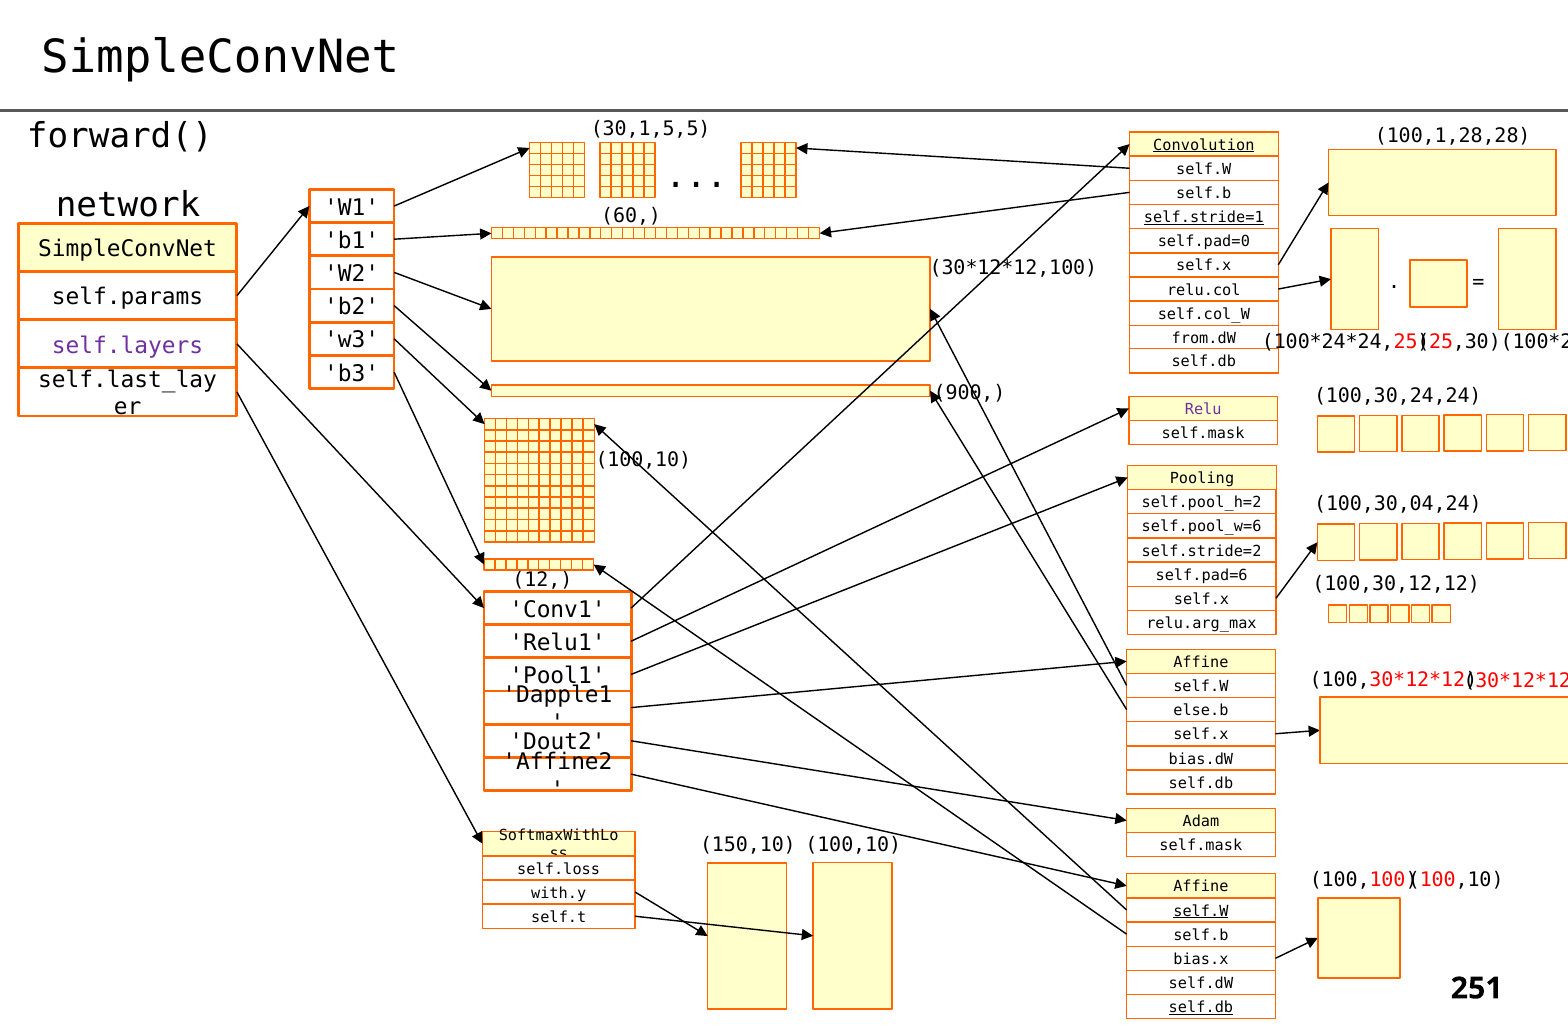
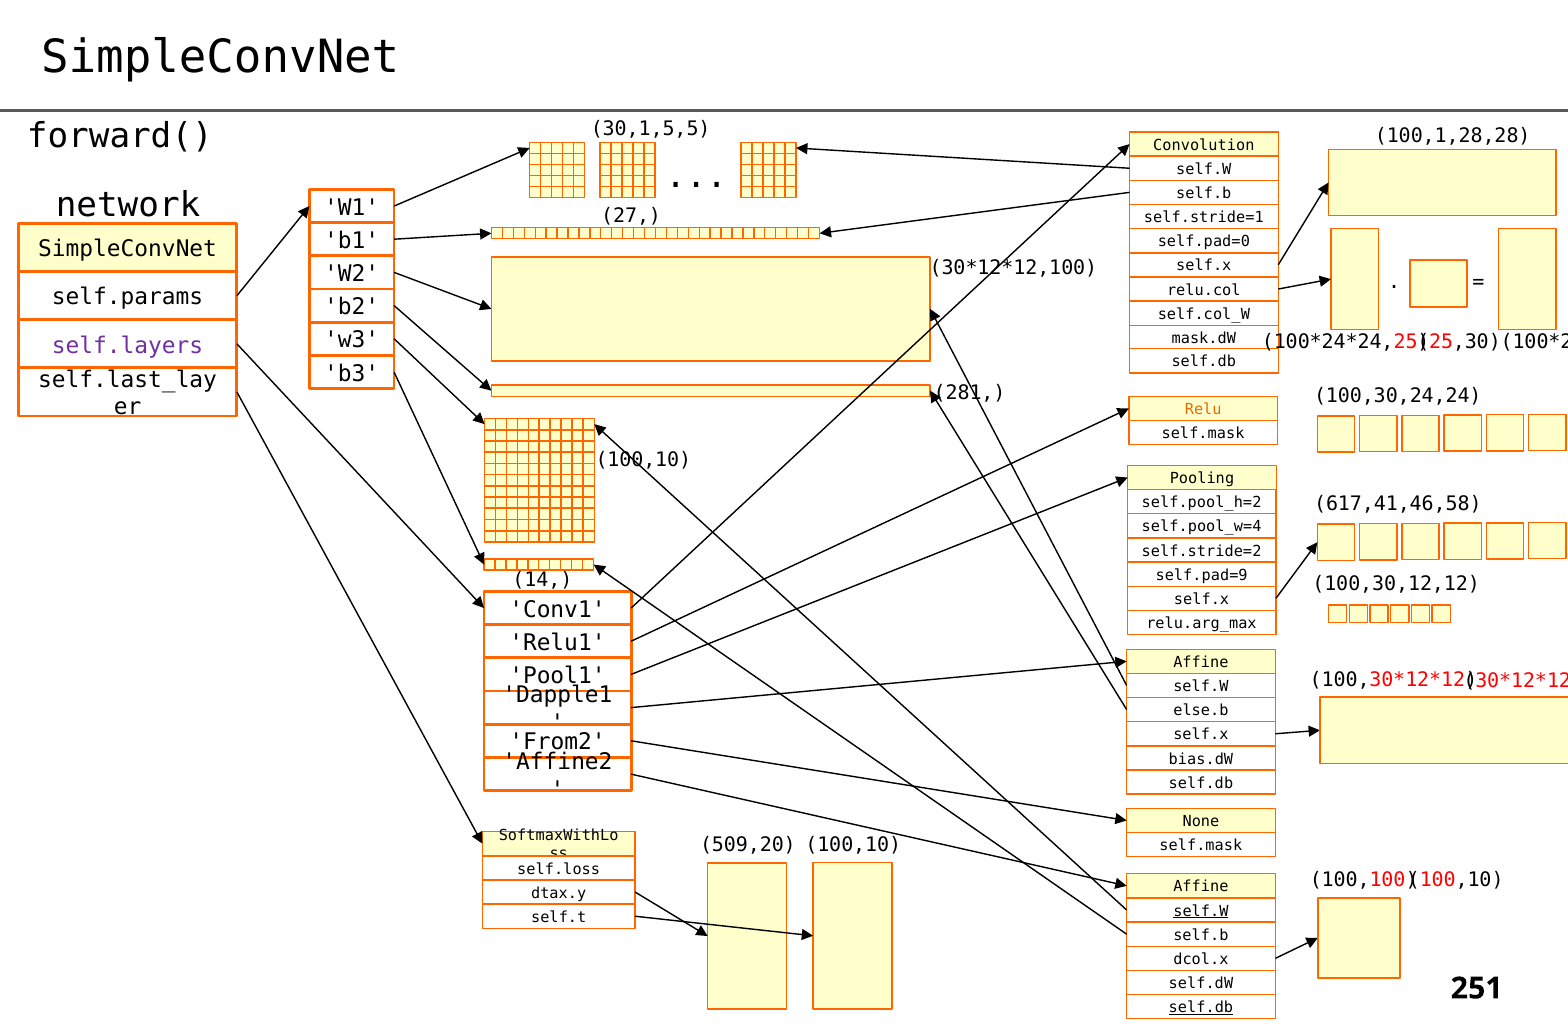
Convolution underline: present -> none (1204, 145)
60: 60 -> 27 (631, 216)
self.stride=1 underline: present -> none (1204, 218)
from.dW: from.dW -> mask.dW (1204, 338)
900: 900 -> 281 (970, 393)
Relu colour: purple -> orange (1203, 410)
100,30,04,24: 100,30,04,24 -> 617,41,46,58 (1398, 504)
self.pool_w=6: self.pool_w=6 -> self.pool_w=4 (1202, 527)
self.pad=6: self.pad=6 -> self.pad=9 (1202, 575)
12: 12 -> 14 (542, 580)
Dout2: Dout2 -> From2 (557, 742)
Adam: Adam -> None (1201, 821)
150,10: 150,10 -> 509,20 (748, 845)
with.y: with.y -> dtax.y (559, 893)
bias.x: bias.x -> dcol.x (1201, 959)
